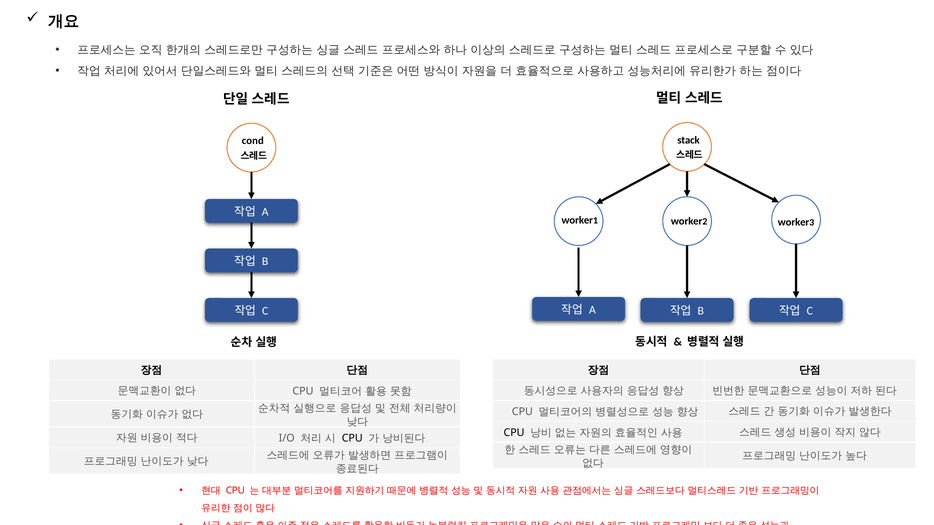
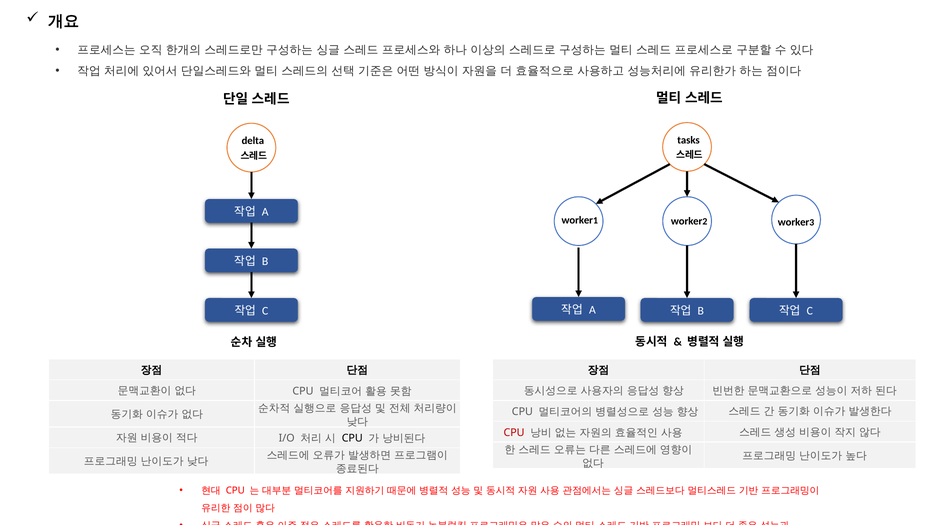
stack: stack -> tasks (689, 140)
cond: cond -> delta (253, 141)
CPU colour: black -> red (514, 433)
